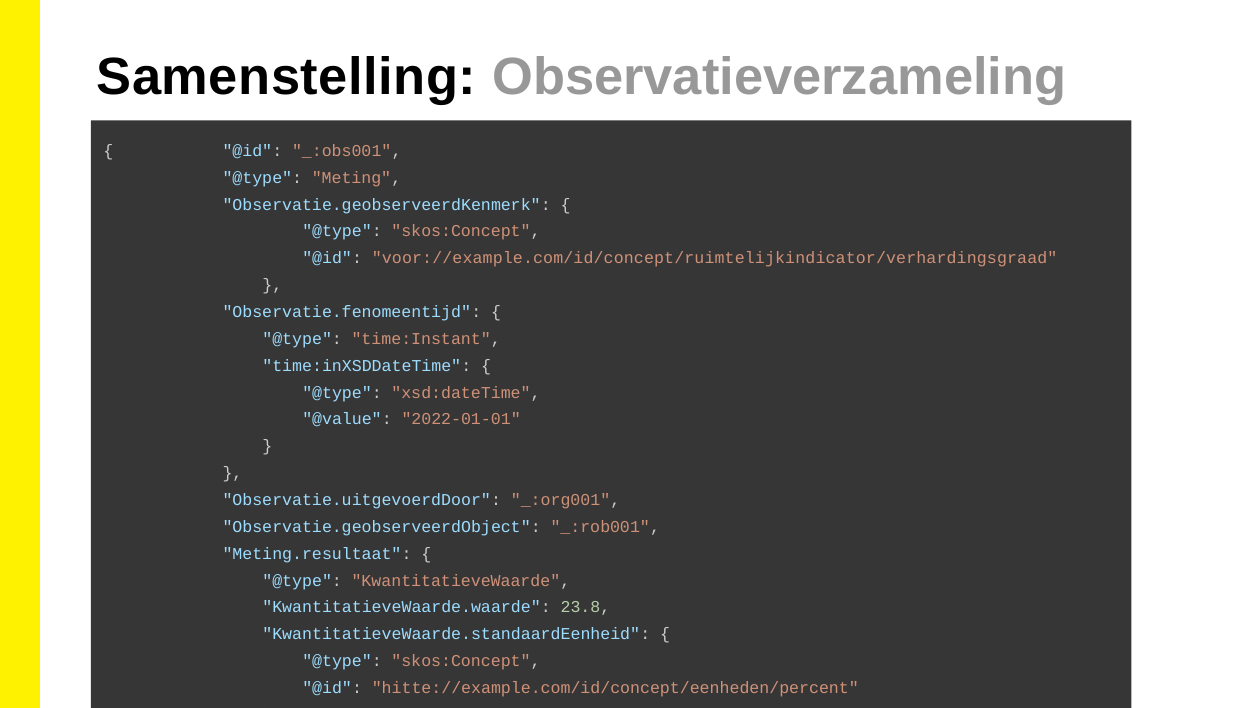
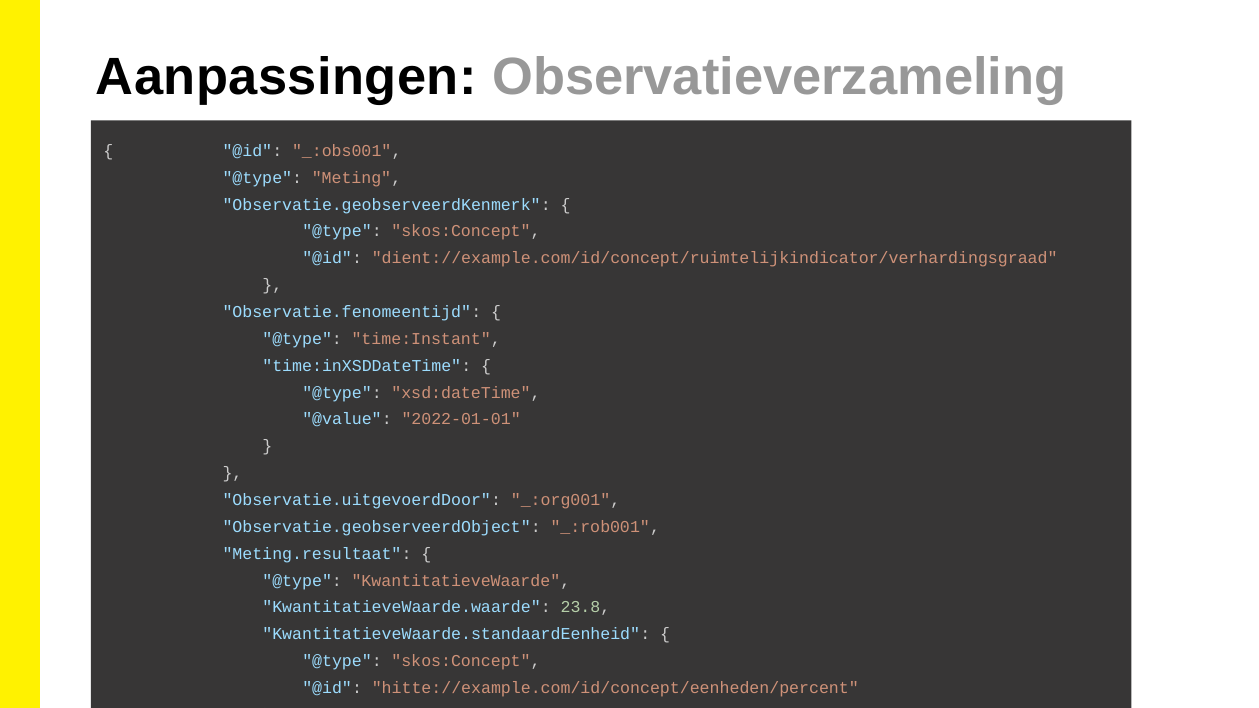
Samenstelling: Samenstelling -> Aanpassingen (286, 78)
voor://example.com/id/concept/ruimtelijkindicator/verhardingsgraad: voor://example.com/id/concept/ruimtelijkindicator/verhardingsgraad -> dient://example.com/id/concept/ruimtelijkindicator/verhardingsgraad (715, 258)
